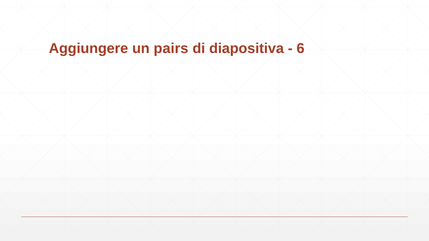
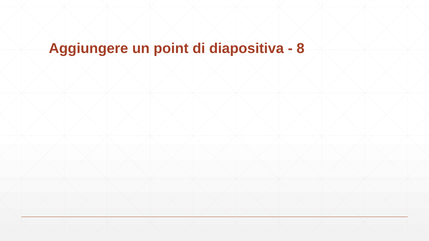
pairs: pairs -> point (171, 48)
6: 6 -> 8 (301, 48)
